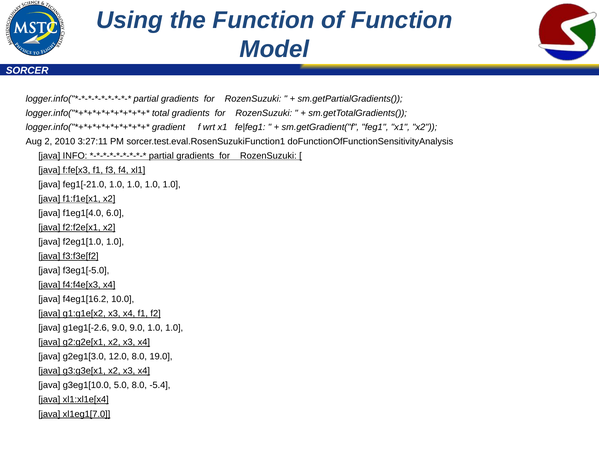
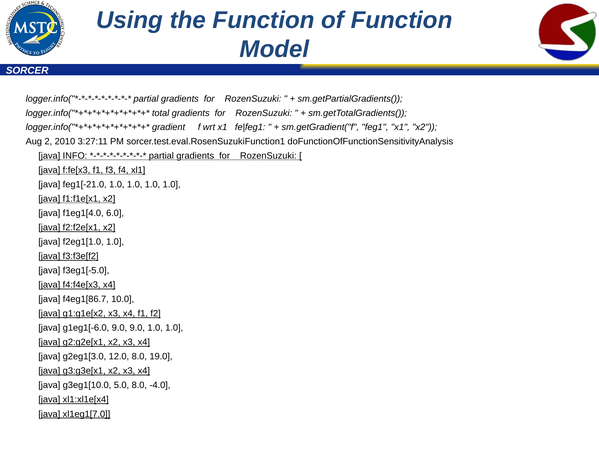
f4eg1[16.2: f4eg1[16.2 -> f4eg1[86.7 (86, 299)
g1eg1[-2.6: g1eg1[-2.6 -> g1eg1[-6.0 (86, 327)
-5.4: -5.4 -> -4.0 (160, 385)
